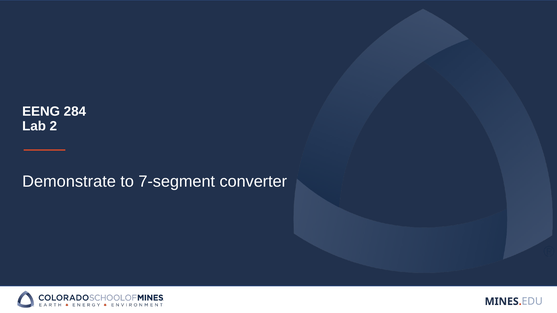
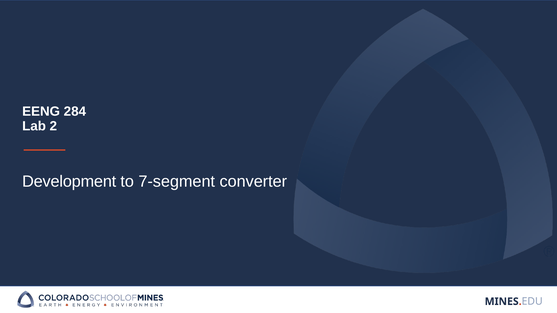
Demonstrate: Demonstrate -> Development (69, 182)
